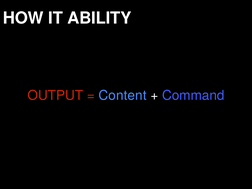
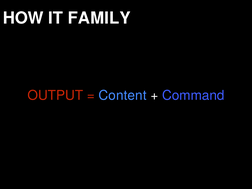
ABILITY: ABILITY -> FAMILY (99, 18)
